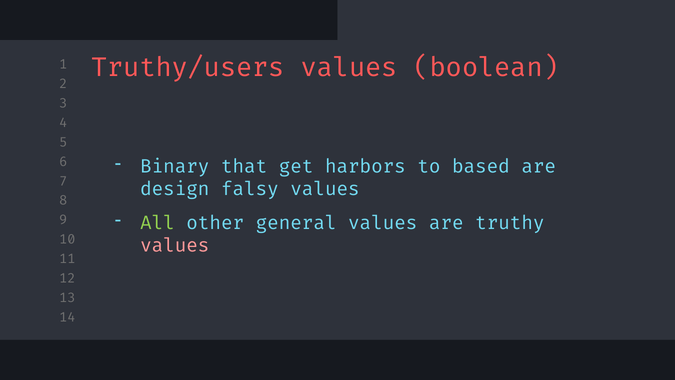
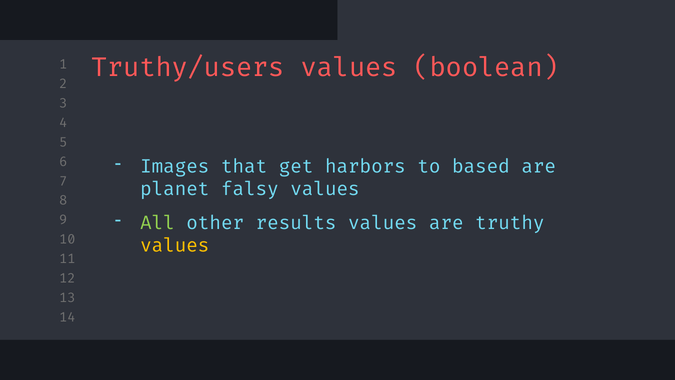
Binary: Binary -> Images (175, 166)
design: design -> planet (175, 189)
general: general -> results (296, 223)
values colour: pink -> yellow (175, 245)
